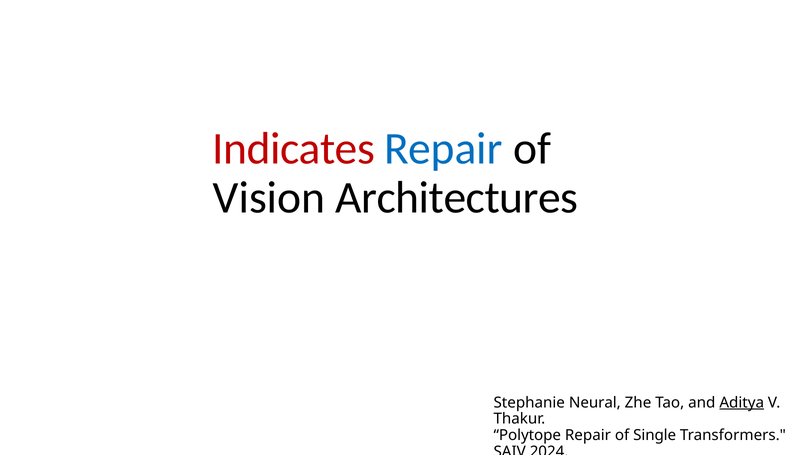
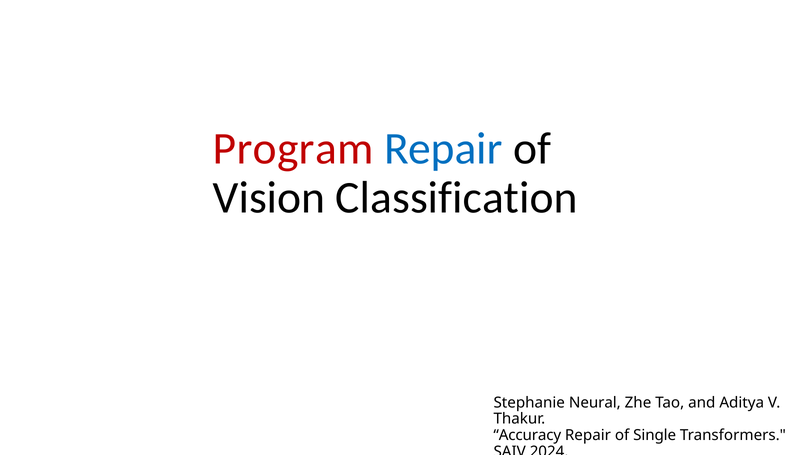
Indicates: Indicates -> Program (293, 149)
Architectures: Architectures -> Classification (457, 198)
Aditya underline: present -> none (742, 403)
Polytope: Polytope -> Accuracy (527, 436)
